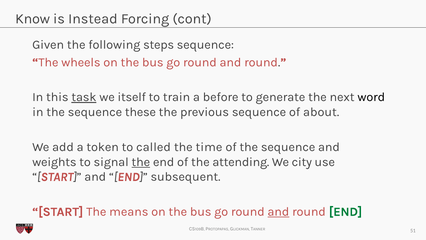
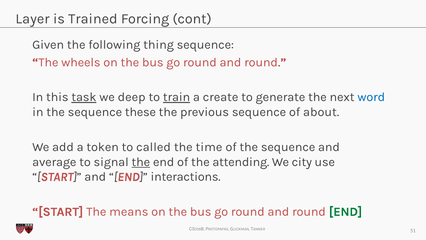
Know: Know -> Layer (32, 19)
Instead: Instead -> Trained (93, 19)
steps: steps -> thing (159, 45)
itself: itself -> deep (132, 97)
train underline: none -> present (177, 97)
before: before -> create (221, 97)
word colour: black -> blue (371, 97)
weights: weights -> average (54, 162)
subsequent: subsequent -> interactions (186, 177)
and underline: present -> none (278, 211)
